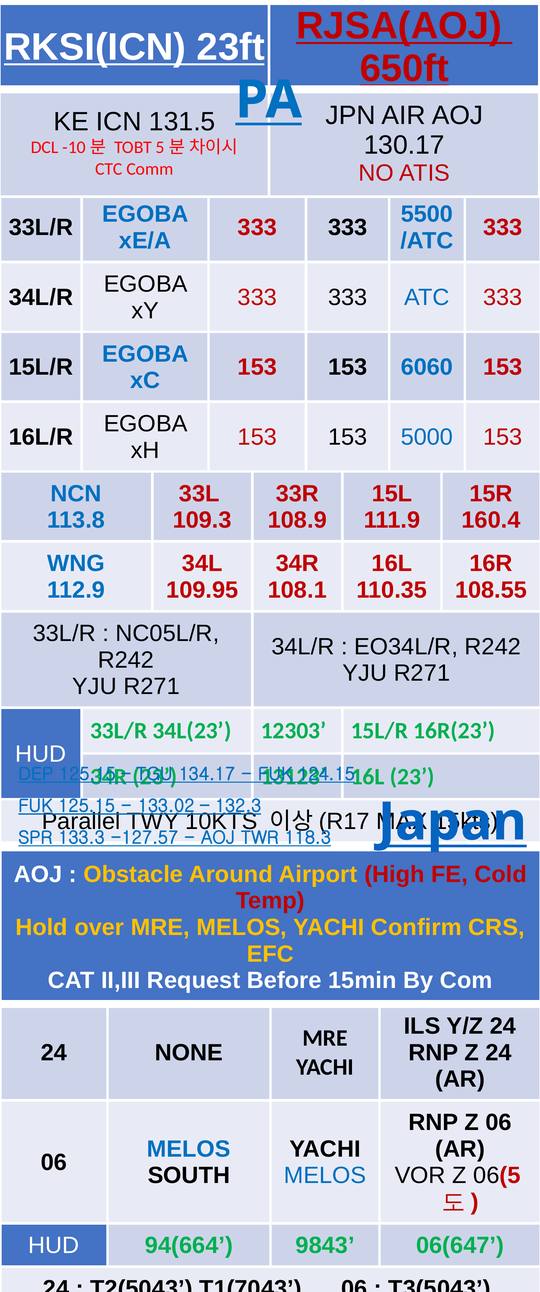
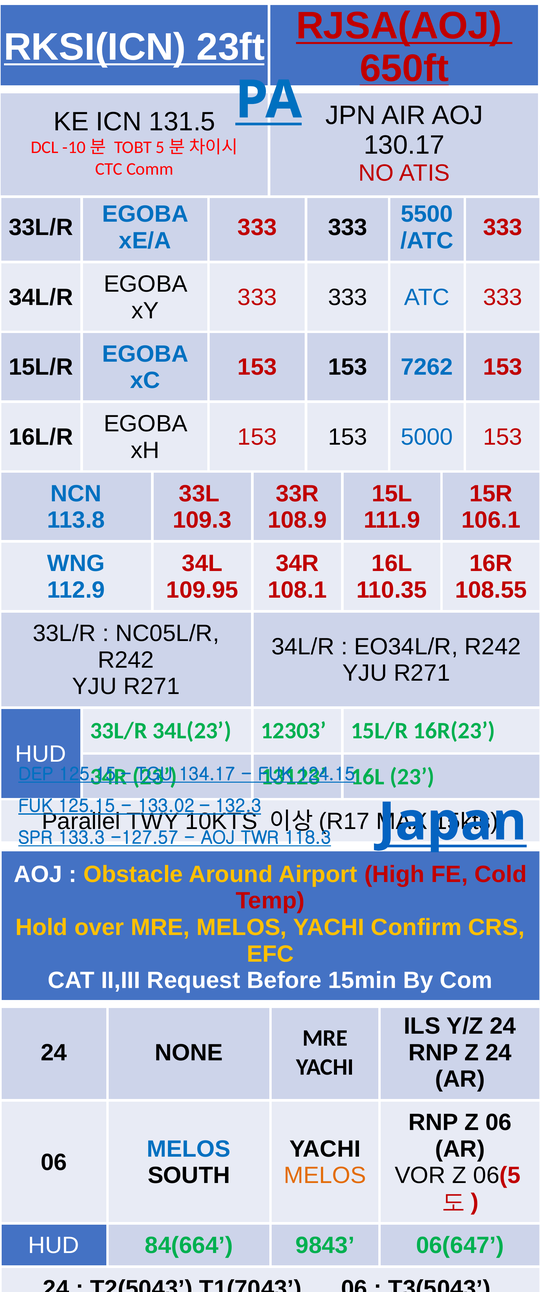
6060: 6060 -> 7262 (427, 367)
160.4: 160.4 -> 106.1 (491, 520)
MELOS colour: blue -> orange (325, 1176)
94(664: 94(664 -> 84(664 (189, 1245)
